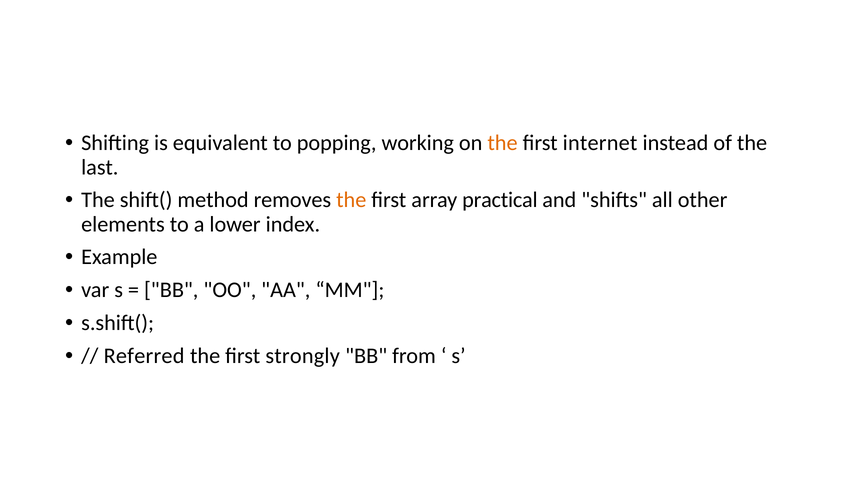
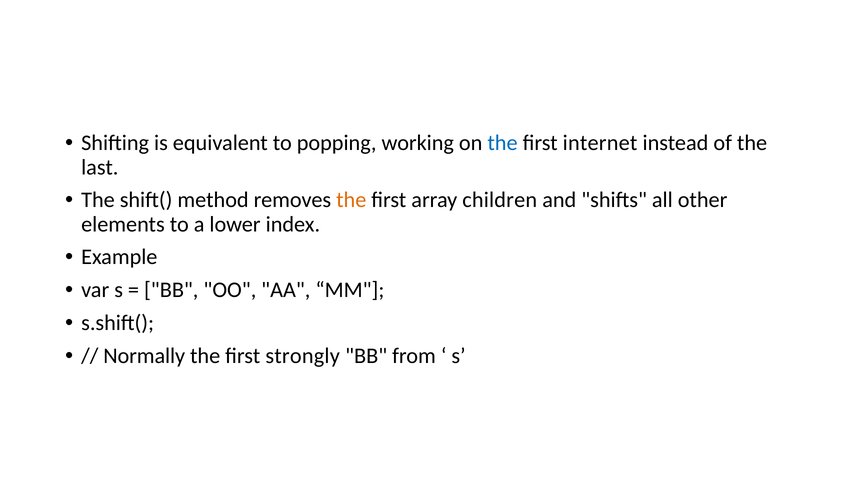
the colour: orange -> blue (502, 143)
practical: practical -> children (500, 200)
Referred: Referred -> Normally (144, 356)
